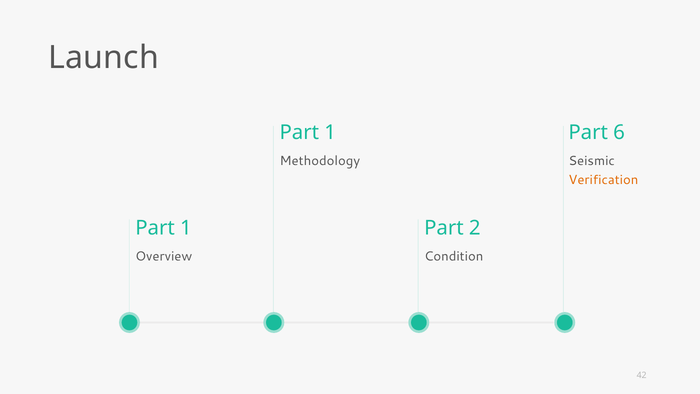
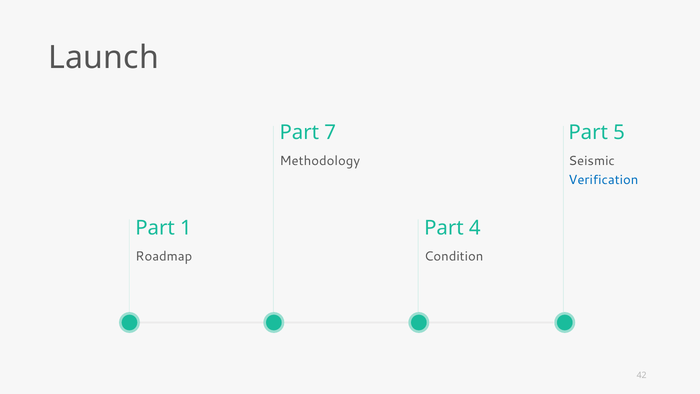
1: 1 -> 7 (330, 133)
6: 6 -> 5 (619, 133)
Verification colour: orange -> blue (603, 180)
2: 2 -> 4 (475, 228)
Overview: Overview -> Roadmap (164, 256)
